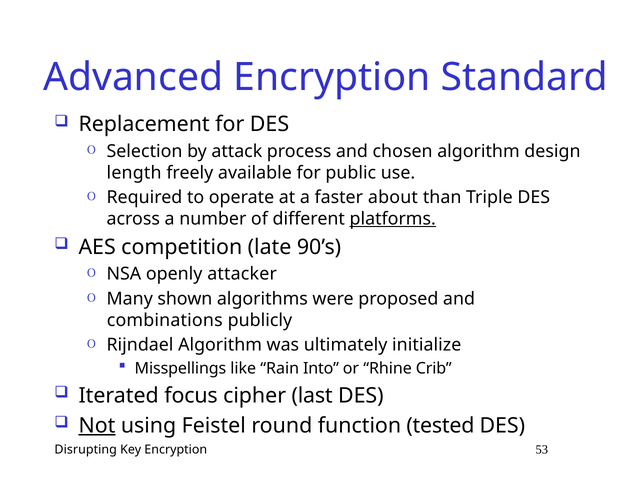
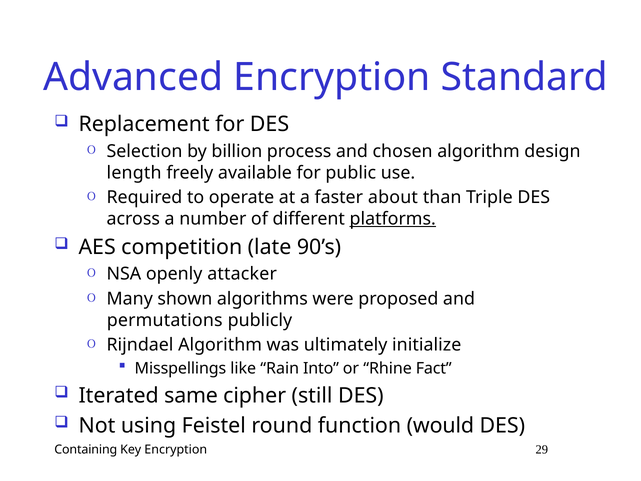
attack: attack -> billion (237, 151)
combinations: combinations -> permutations (165, 320)
Crib: Crib -> Fact (434, 368)
focus: focus -> same (191, 395)
last: last -> still (312, 395)
Not underline: present -> none (97, 425)
tested: tested -> would (440, 425)
Disrupting: Disrupting -> Containing (86, 450)
53: 53 -> 29 (542, 450)
